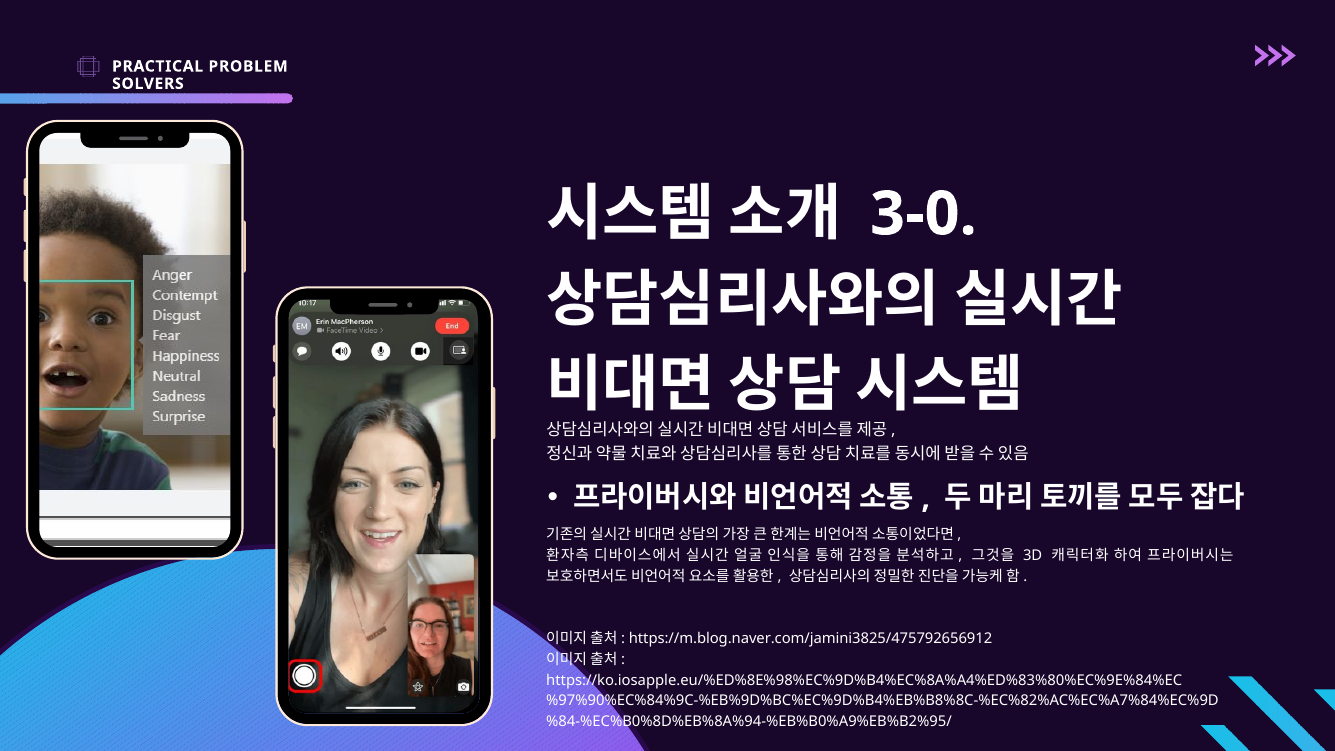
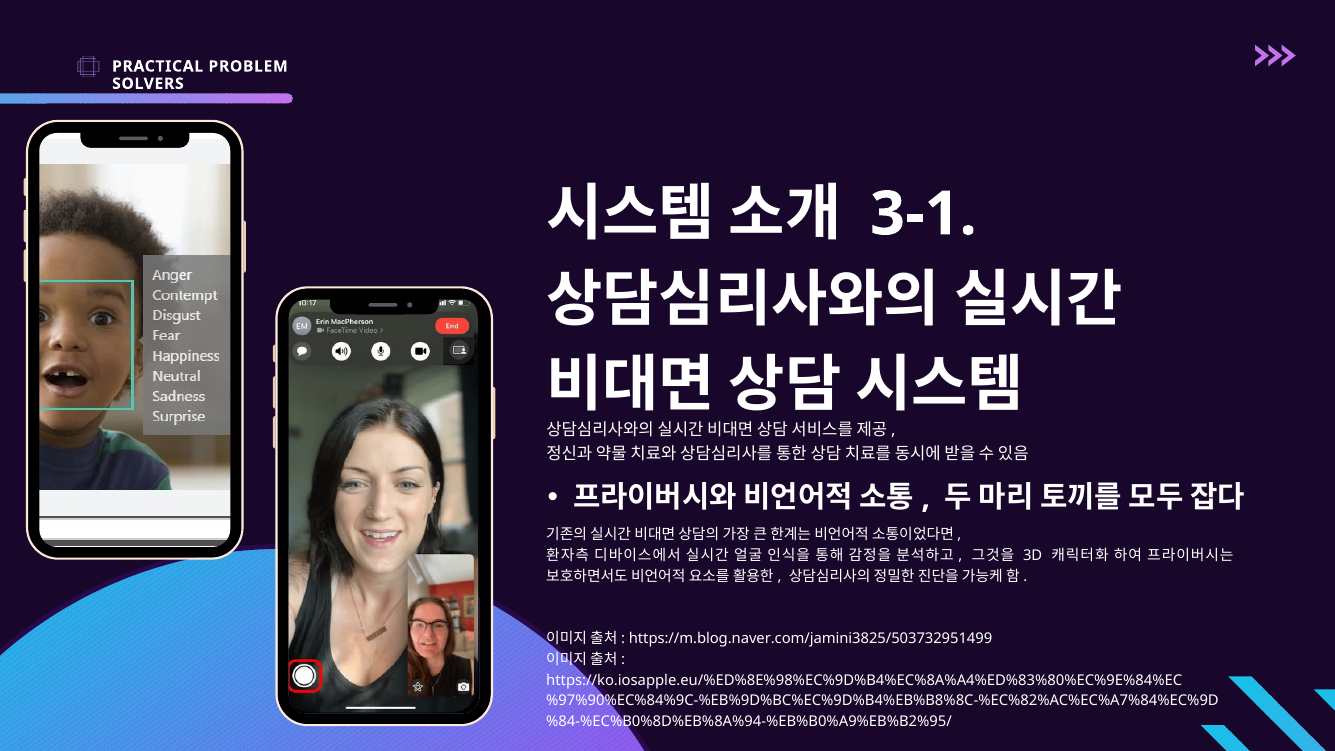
3-0: 3-0 -> 3-1 (923, 214)
https://m.blog.naver.com/jamini3825/475792656912: https://m.blog.naver.com/jamini3825/475792656912 -> https://m.blog.naver.com/jamini3825/503732951499 (811, 639)
